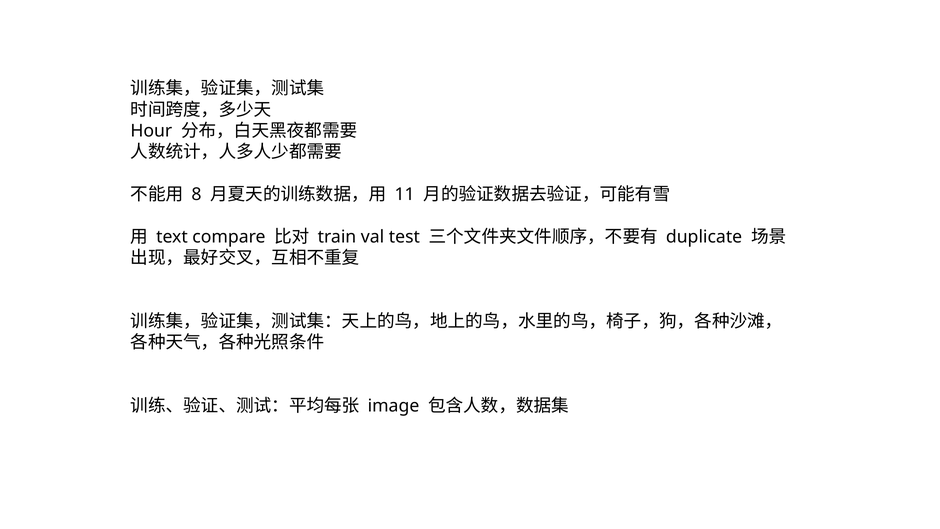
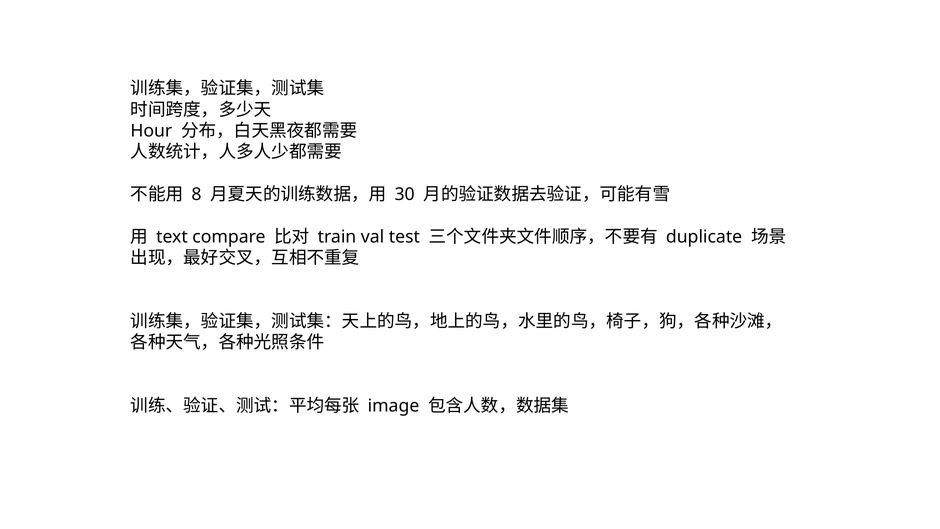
11: 11 -> 30 (405, 194)
